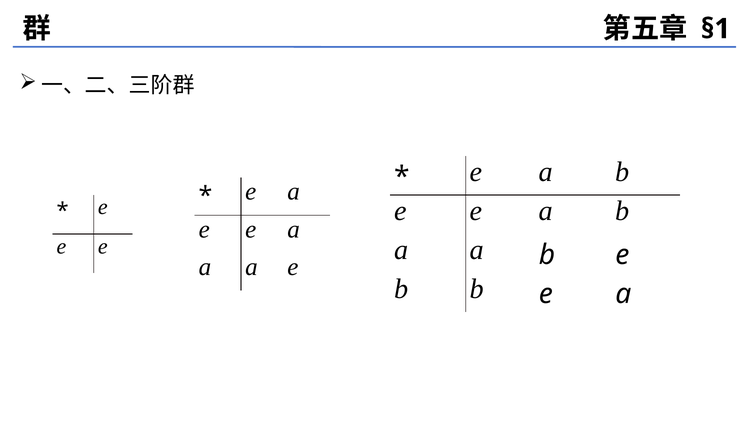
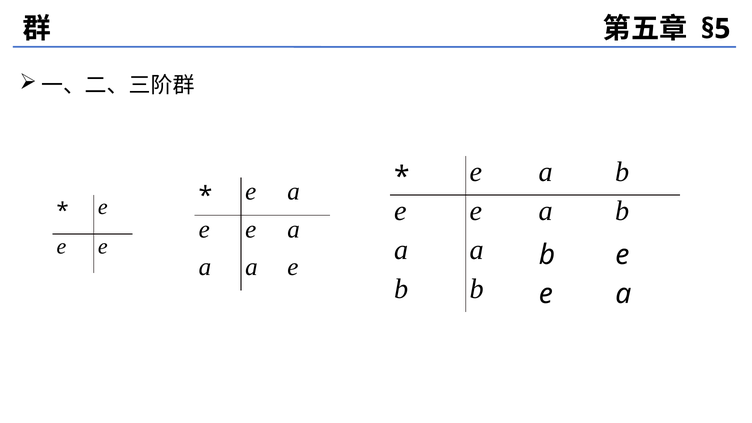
§1: §1 -> §5 (716, 29)
